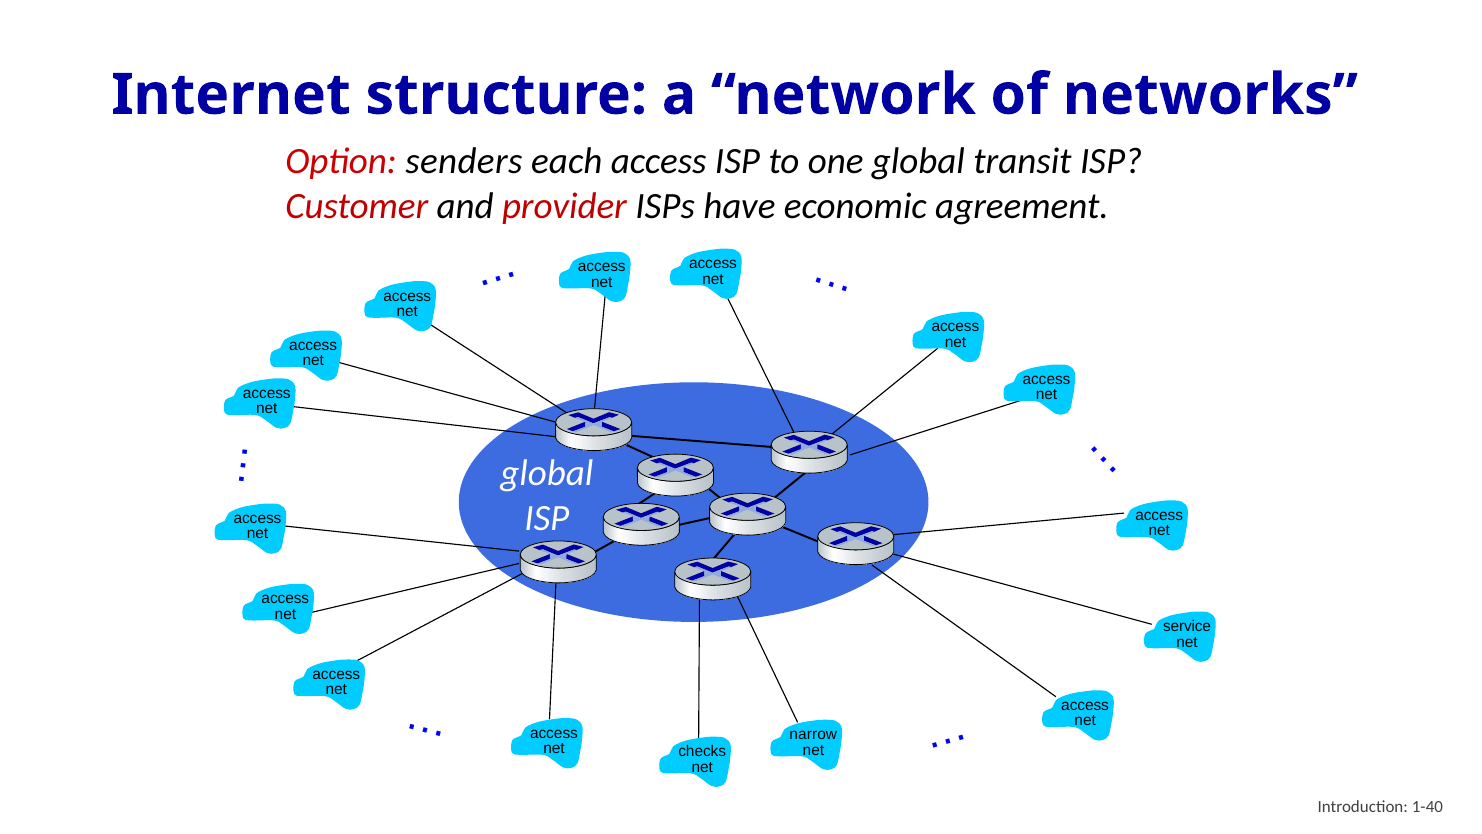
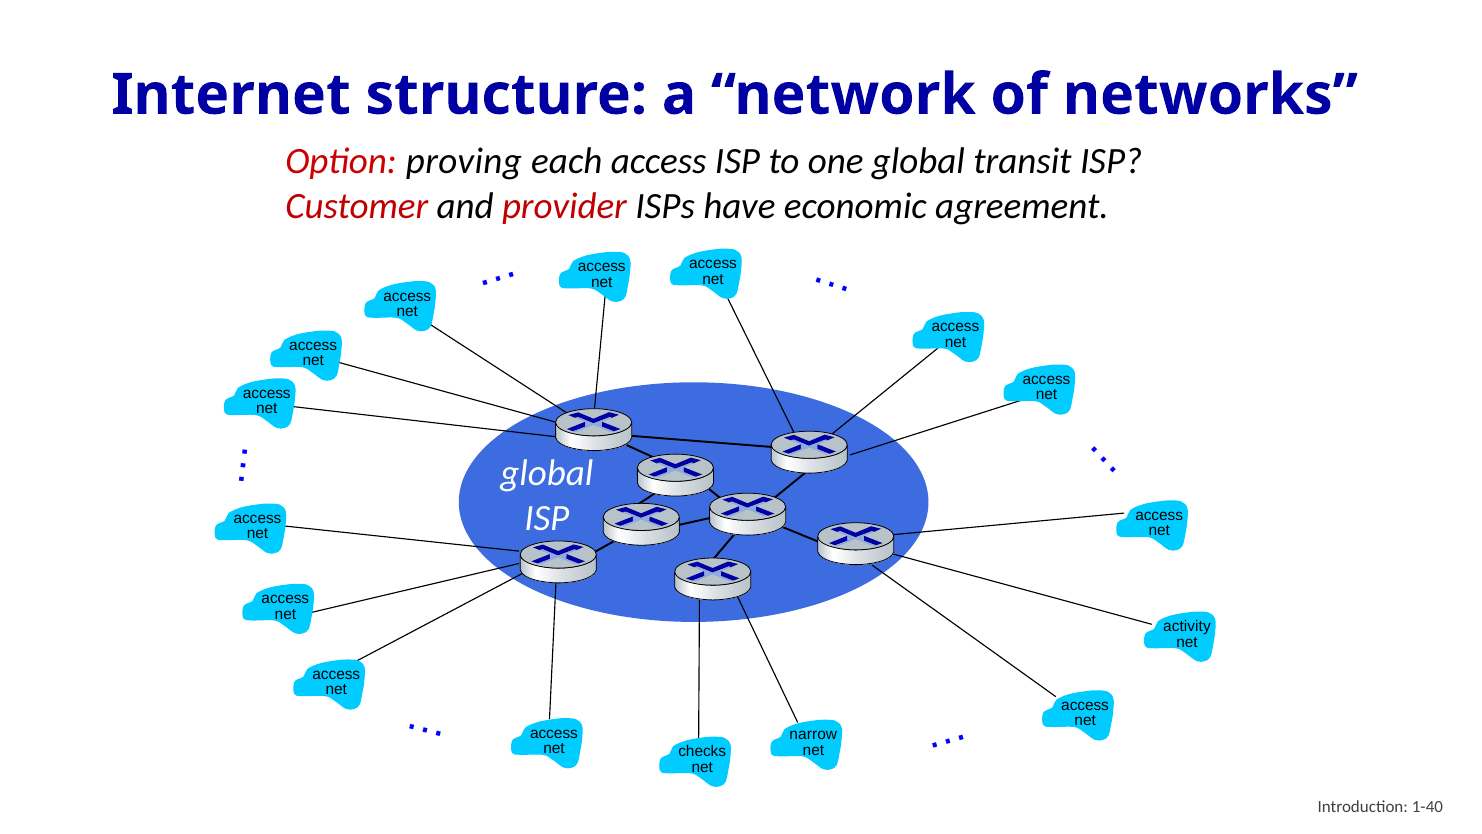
senders: senders -> proving (464, 161)
service: service -> activity (1187, 626)
